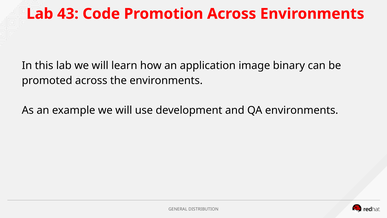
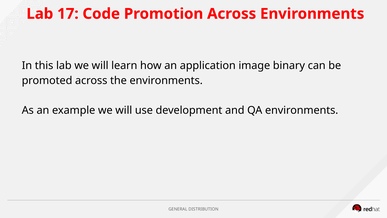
43: 43 -> 17 (68, 14)
